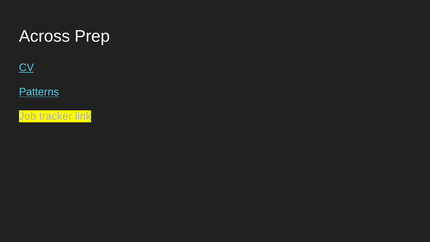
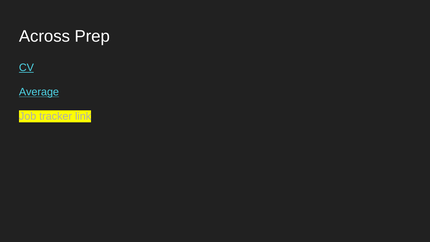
Patterns: Patterns -> Average (39, 92)
